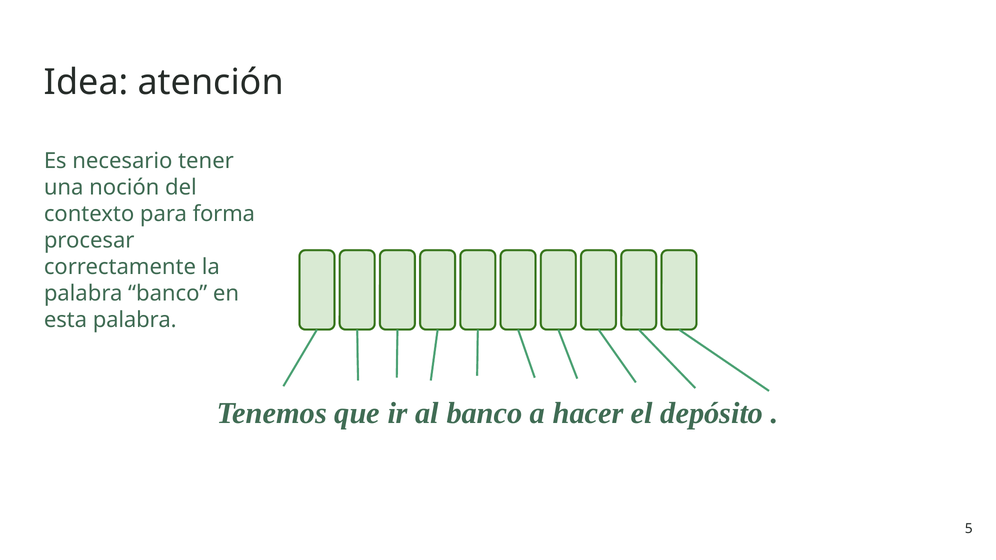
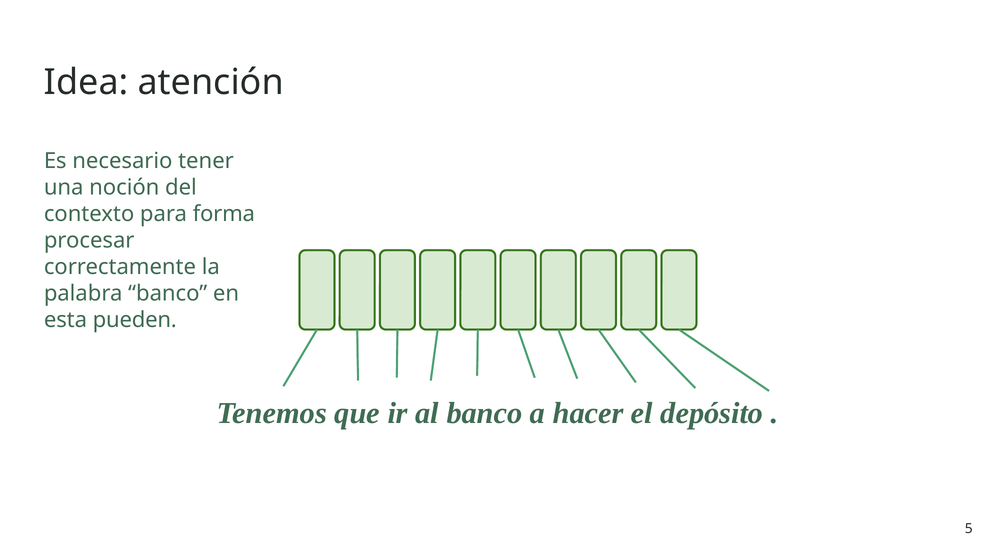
esta palabra: palabra -> pueden (135, 320)
